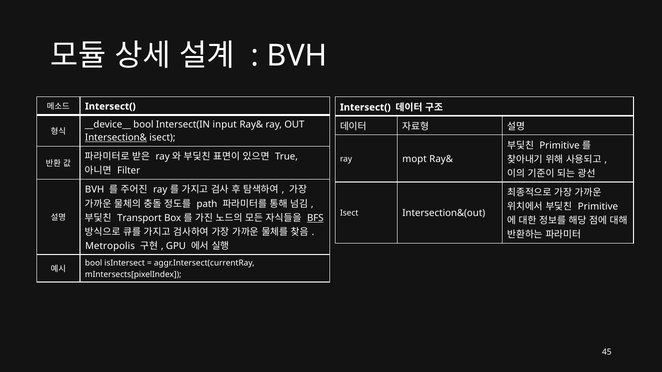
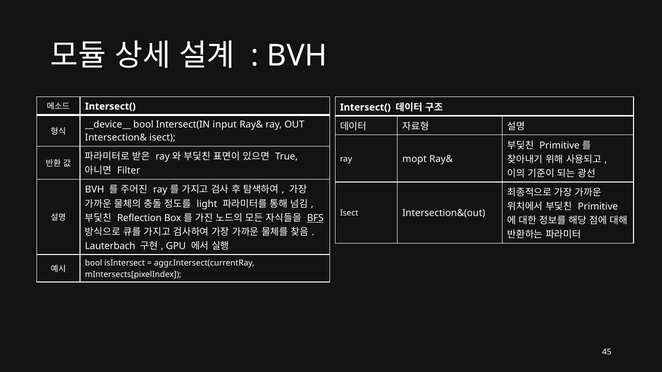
Intersection& underline: present -> none (116, 138)
path: path -> light (207, 204)
Transport: Transport -> Reflection (139, 218)
Metropolis: Metropolis -> Lauterbach (110, 246)
